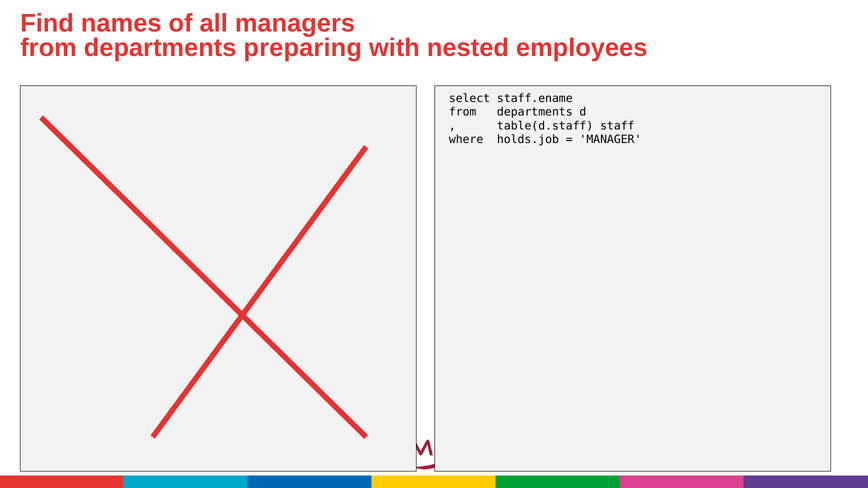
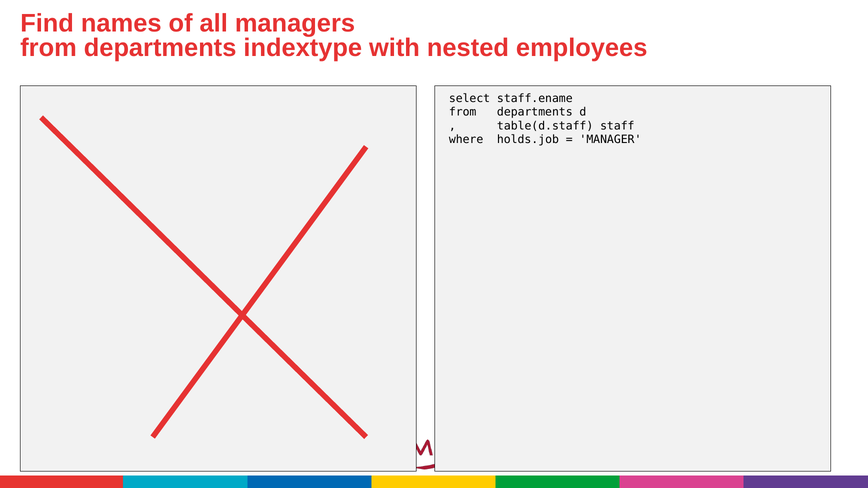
preparing: preparing -> indextype (303, 48)
